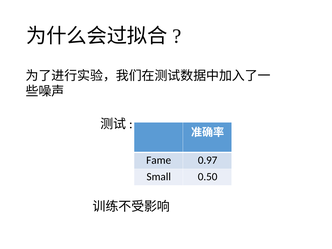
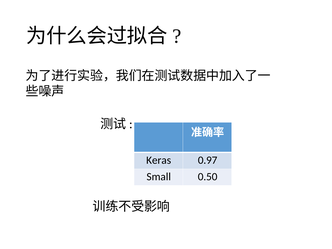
Fame: Fame -> Keras (159, 160)
